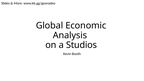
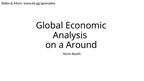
Studios: Studios -> Around (82, 45)
